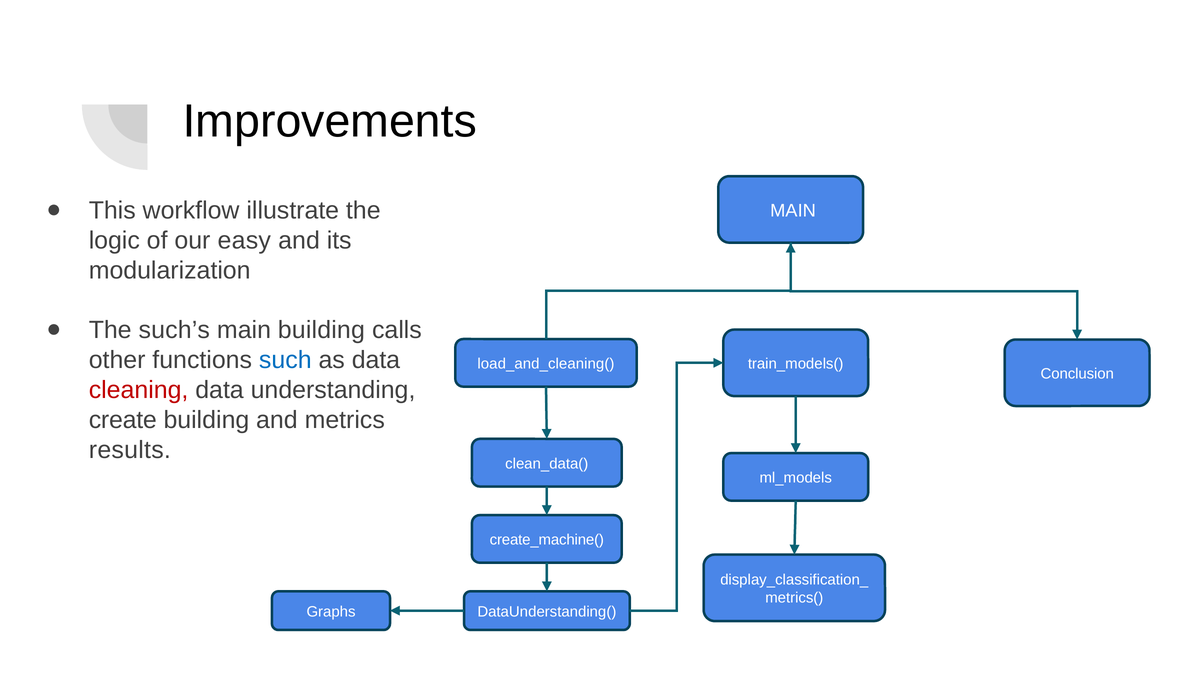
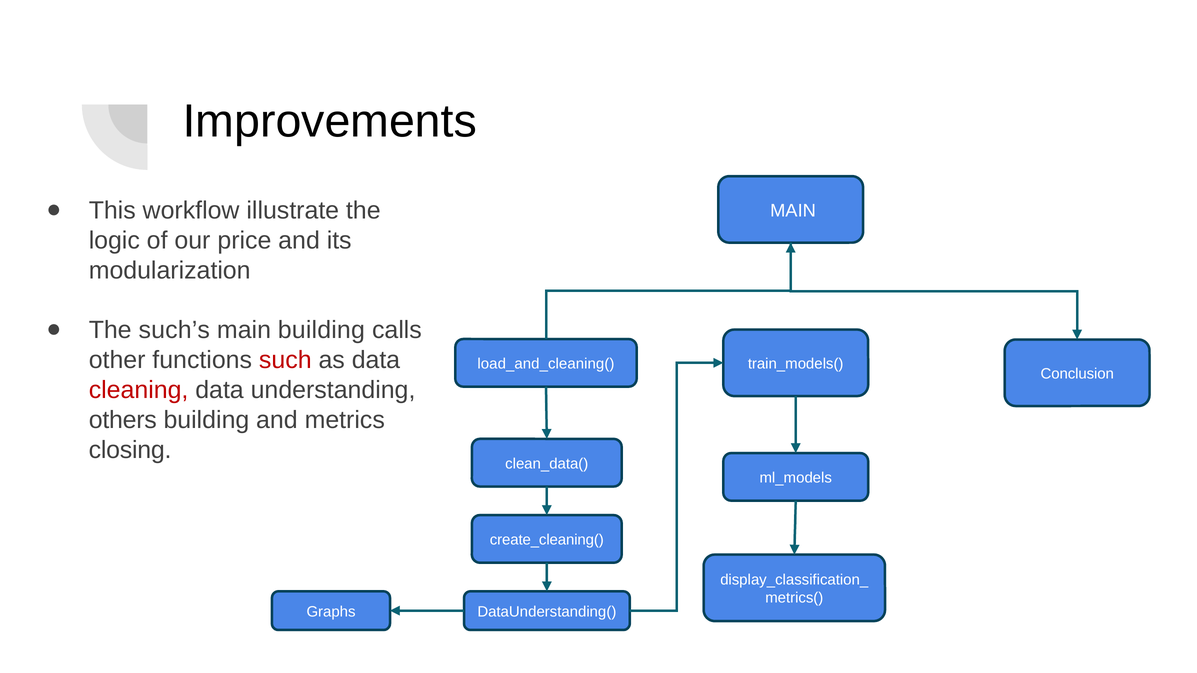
easy: easy -> price (244, 241)
such colour: blue -> red (285, 360)
create: create -> others (123, 420)
results: results -> closing (130, 450)
create_machine(: create_machine( -> create_cleaning( (547, 540)
